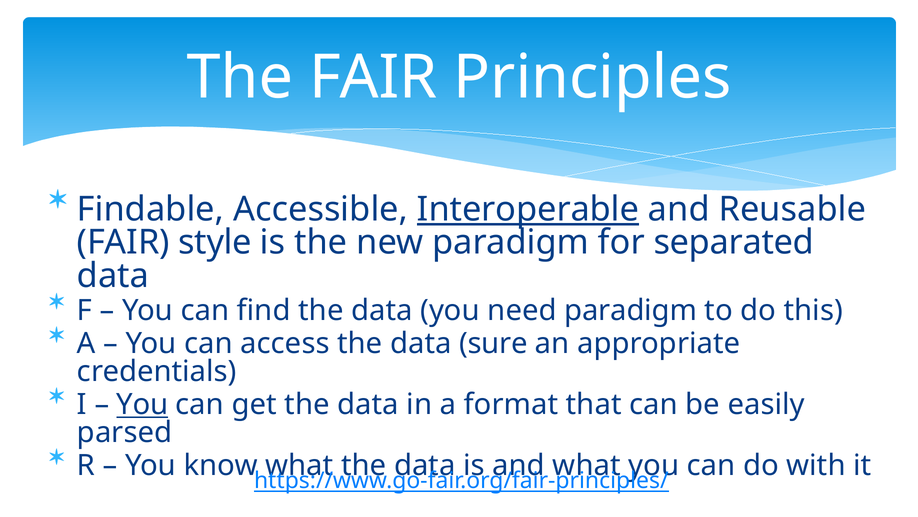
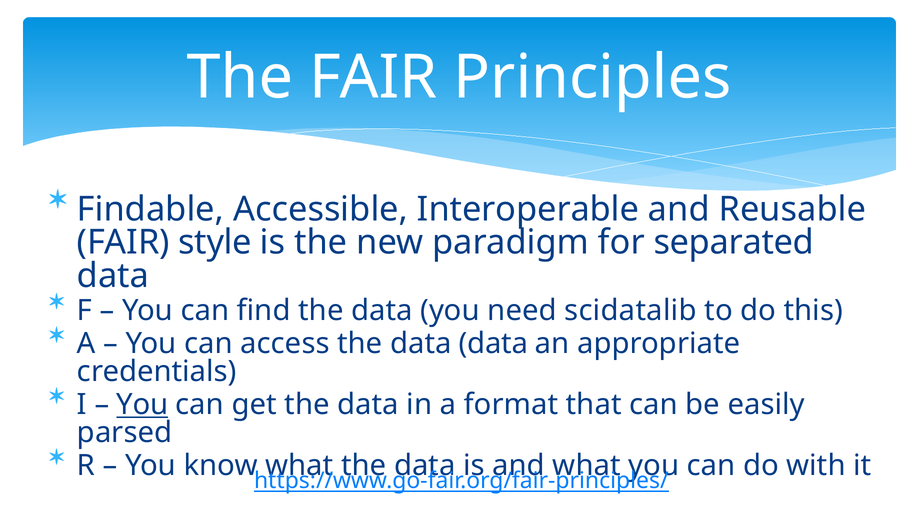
Interoperable underline: present -> none (528, 209)
need paradigm: paradigm -> scidatalib (630, 310)
data sure: sure -> data (493, 343)
